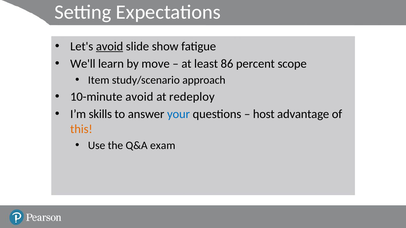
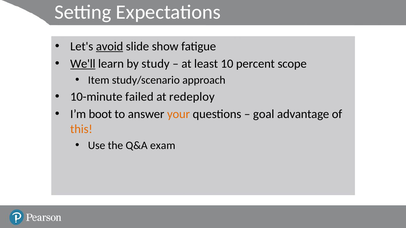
We'll underline: none -> present (83, 64)
move: move -> study (156, 64)
86: 86 -> 10 (227, 64)
10-minute avoid: avoid -> failed (139, 97)
skills: skills -> boot (100, 114)
your colour: blue -> orange (179, 114)
host: host -> goal (264, 114)
